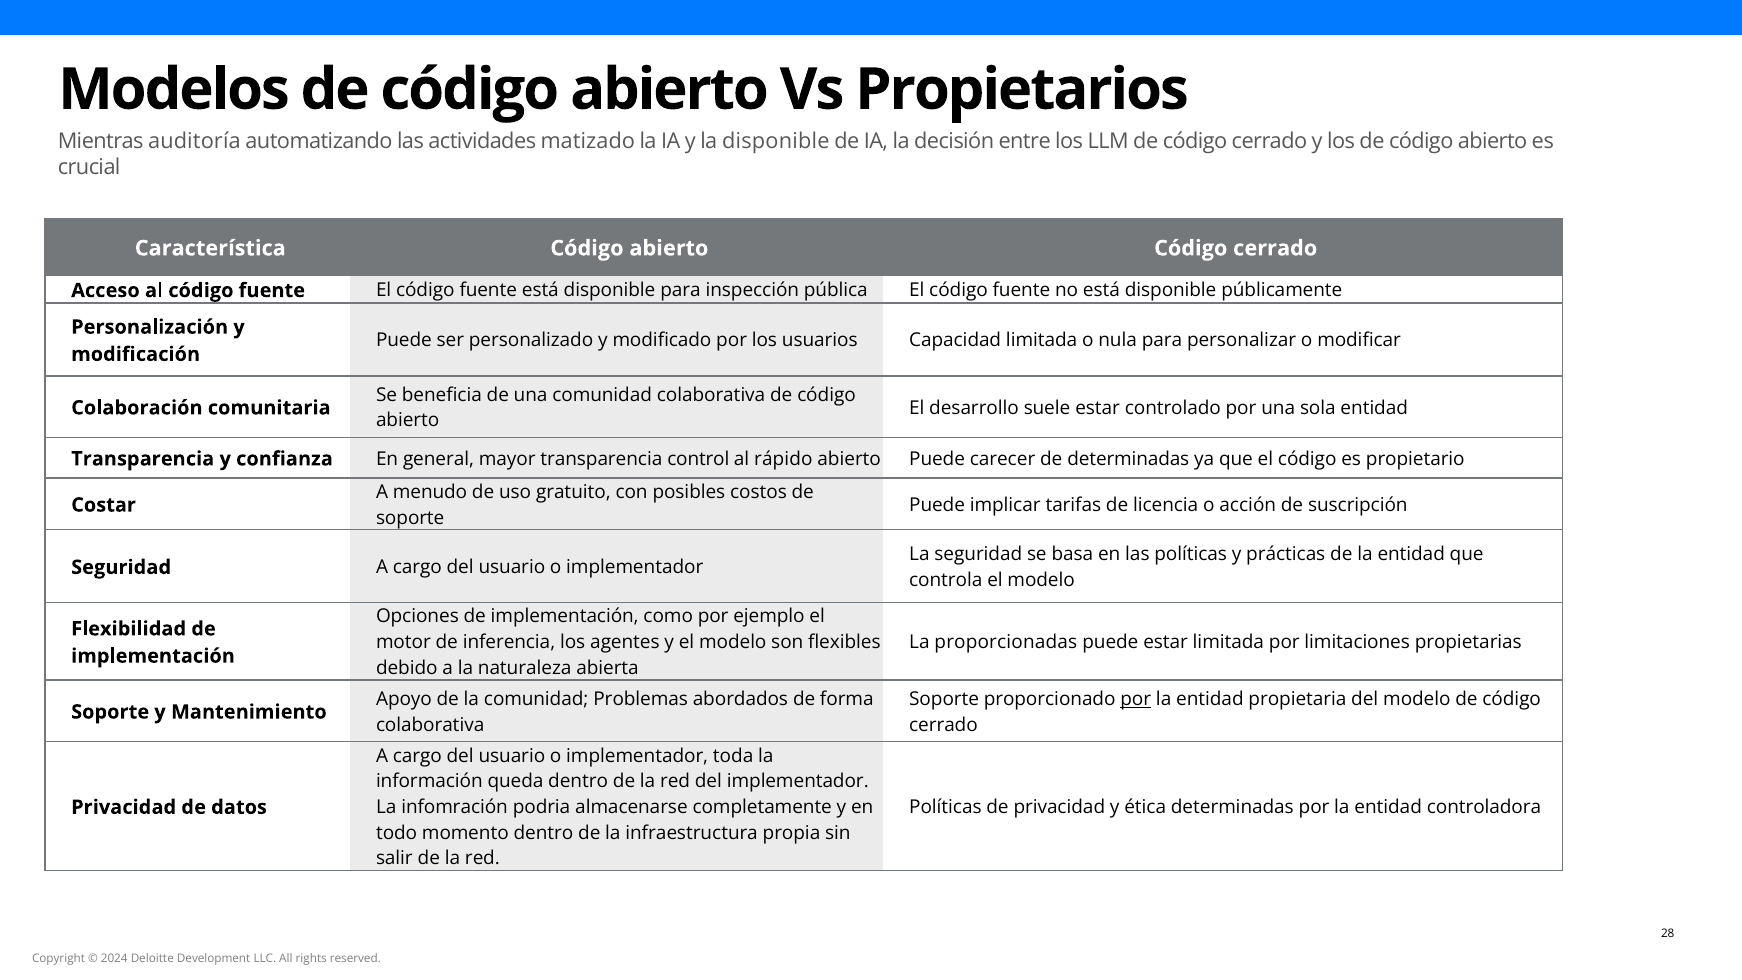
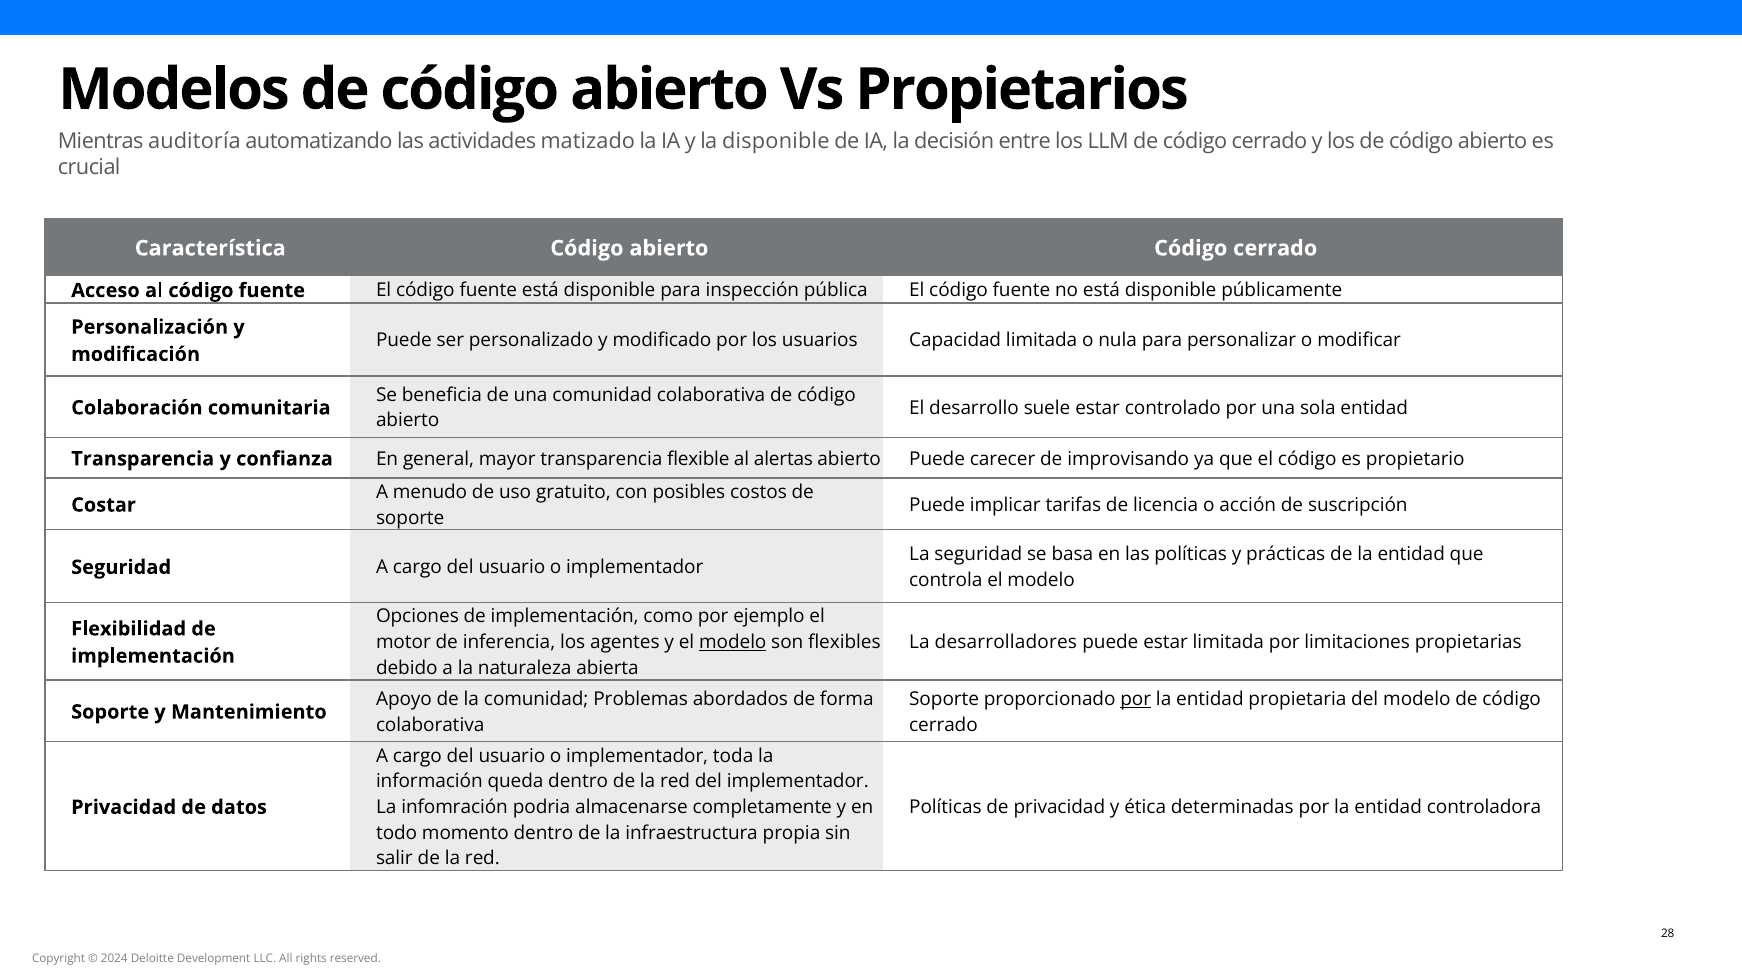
control: control -> flexible (698, 459)
rápido: rápido -> alertas (784, 459)
de determinadas: determinadas -> improvisando (1128, 459)
modelo underline: none -> present (733, 642)
proporcionadas: proporcionadas -> desarrolladores (1006, 642)
